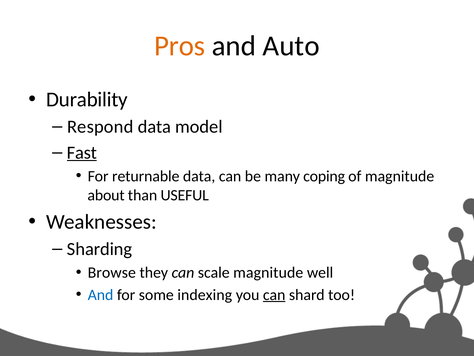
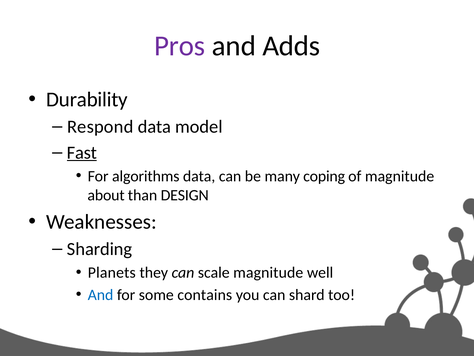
Pros colour: orange -> purple (180, 46)
Auto: Auto -> Adds (291, 46)
returnable: returnable -> algorithms (146, 176)
USEFUL: USEFUL -> DESIGN (185, 195)
Browse: Browse -> Planets (112, 272)
indexing: indexing -> contains (205, 294)
can underline: present -> none (274, 294)
